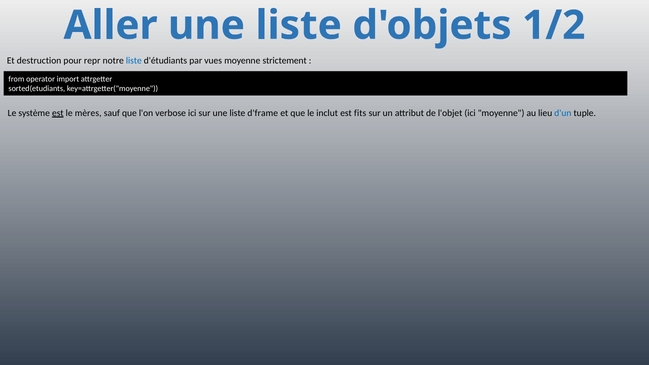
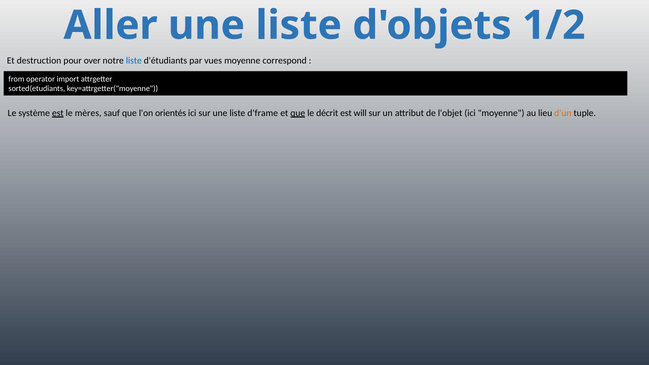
repr: repr -> over (92, 60)
strictement: strictement -> correspond (285, 60)
verbose: verbose -> orientés (171, 113)
que underline: none -> present (298, 113)
inclut: inclut -> décrit (327, 113)
fits: fits -> will (360, 113)
d'un colour: blue -> orange (563, 113)
